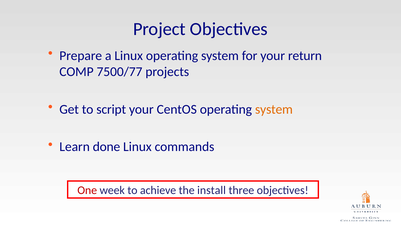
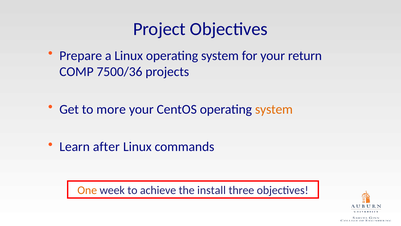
7500/77: 7500/77 -> 7500/36 (120, 72)
script: script -> more (111, 109)
done: done -> after (106, 146)
One colour: red -> orange (87, 190)
